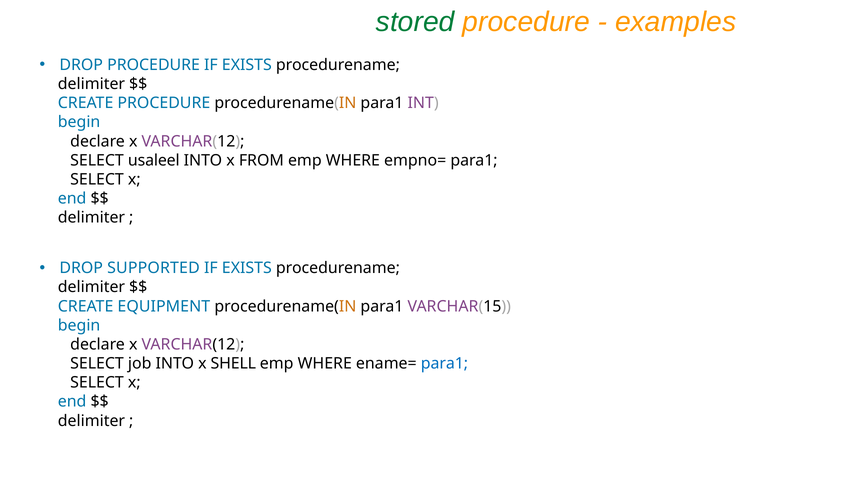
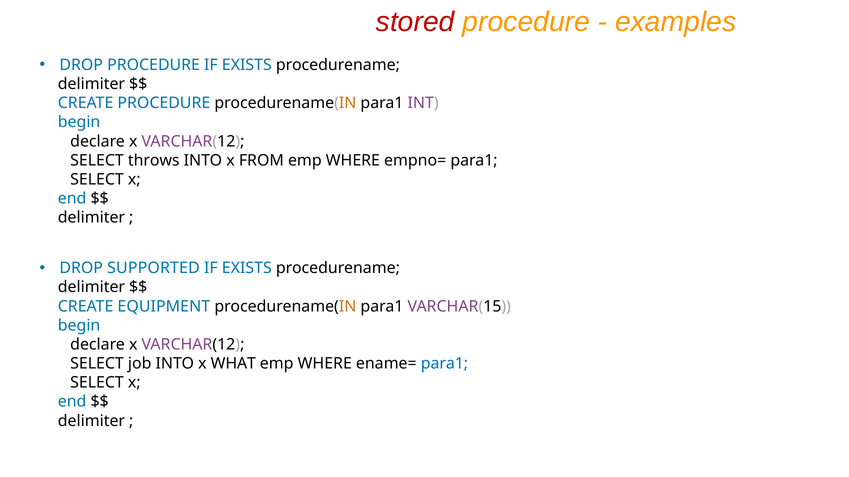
stored colour: green -> red (415, 22)
usaleel: usaleel -> throws (154, 161)
SHELL: SHELL -> WHAT (233, 364)
